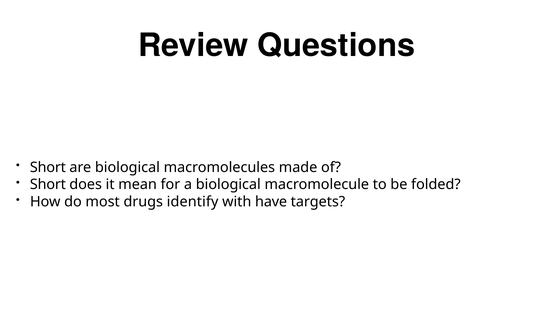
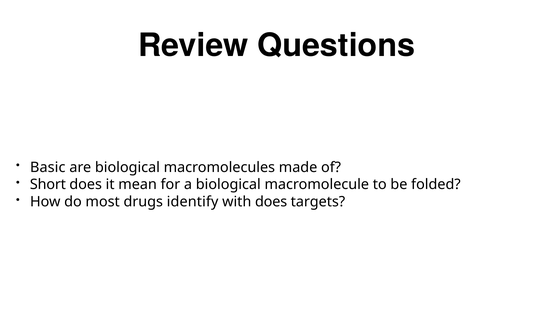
Short: Short -> Basic (48, 167)
with have: have -> does (271, 202)
